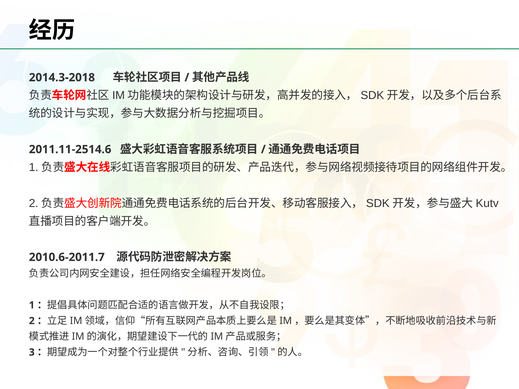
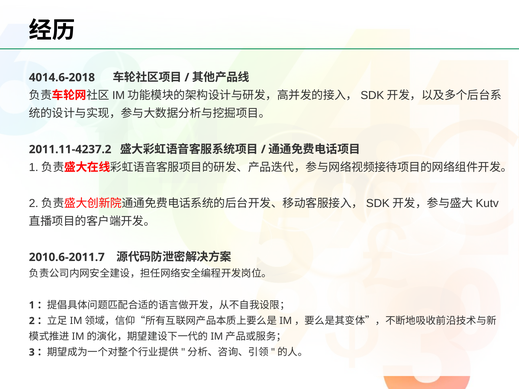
2014.3-2018: 2014.3-2018 -> 4014.6-2018 (62, 78)
2011.11-2514.6: 2011.11-2514.6 -> 2011.11-4237.2 (70, 149)
